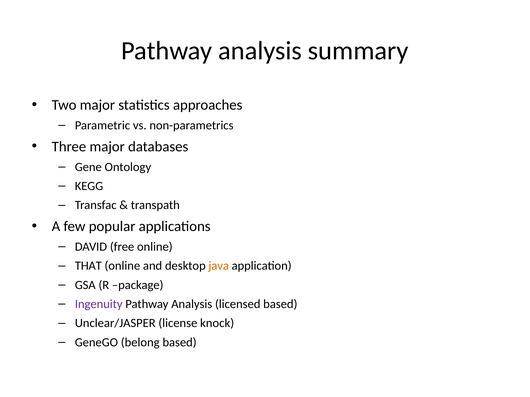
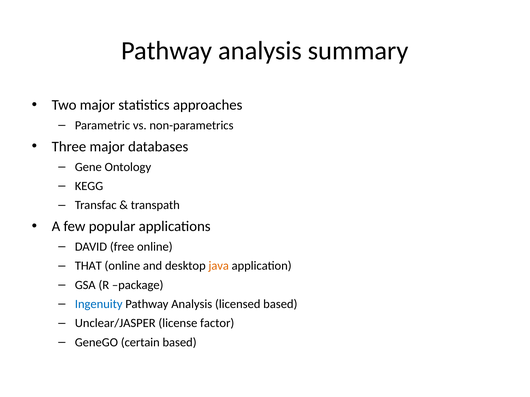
Ingenuity colour: purple -> blue (99, 304)
knock: knock -> factor (217, 324)
belong: belong -> certain (140, 343)
